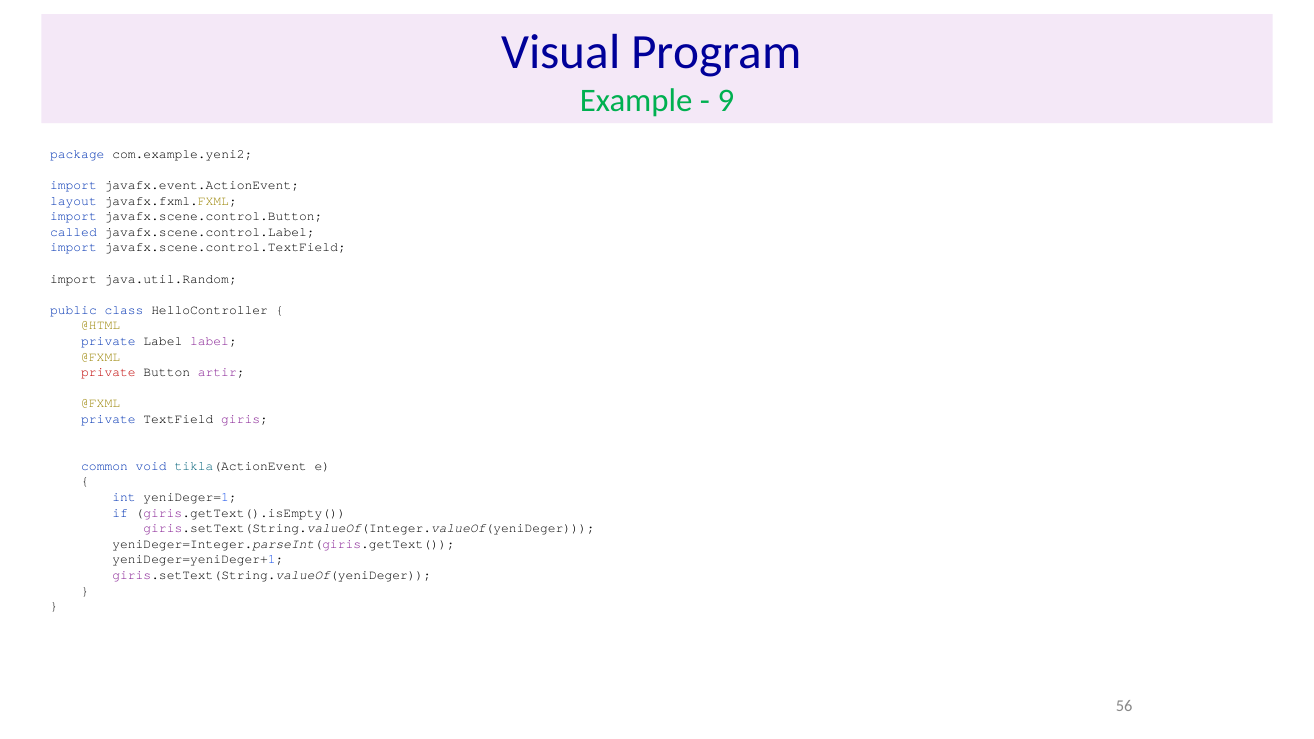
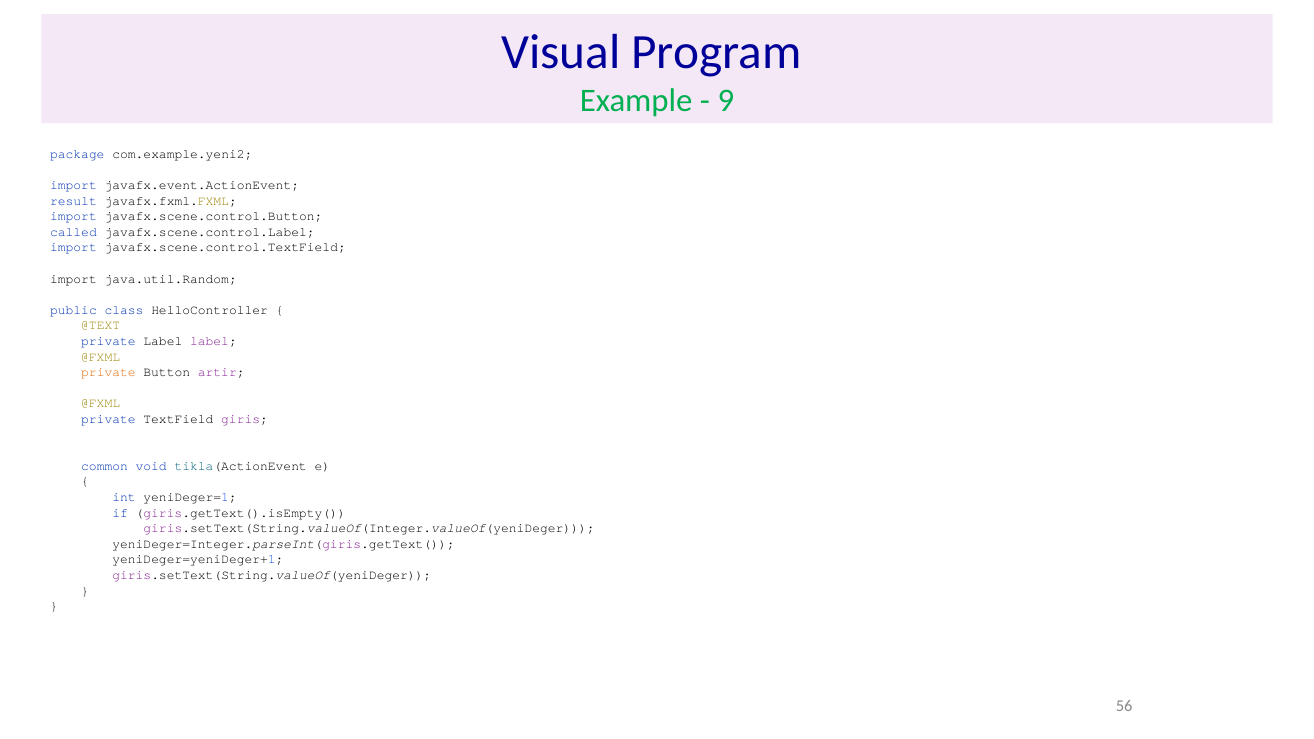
layout: layout -> result (73, 201)
@HTML: @HTML -> @TEXT (101, 326)
private colour: red -> orange (108, 372)
